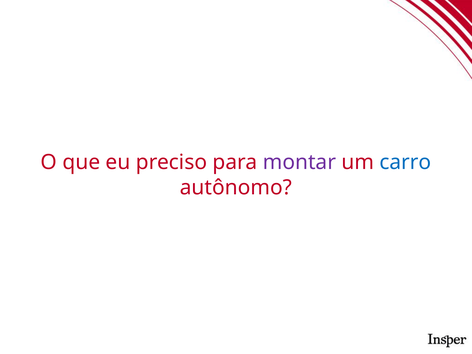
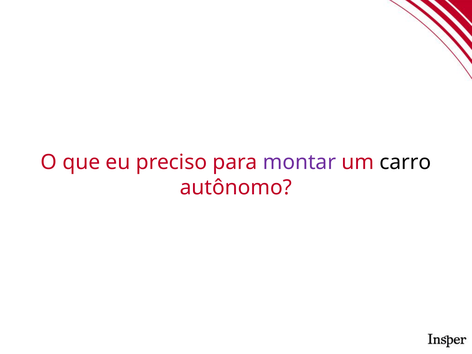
carro colour: blue -> black (405, 162)
